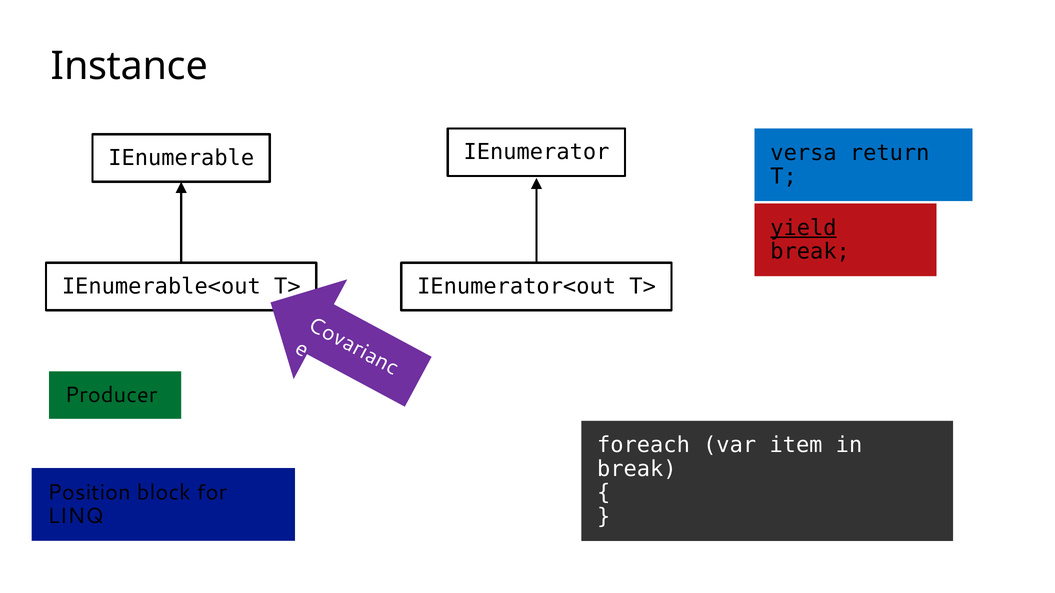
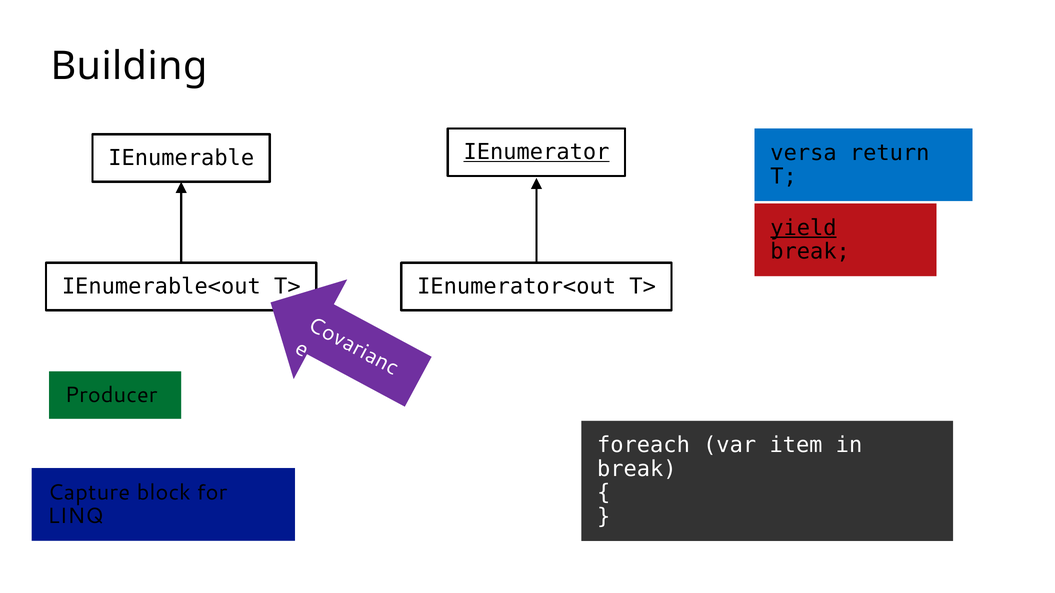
Instance: Instance -> Building (129, 66)
IEnumerator underline: none -> present (536, 152)
Position: Position -> Capture (89, 493)
